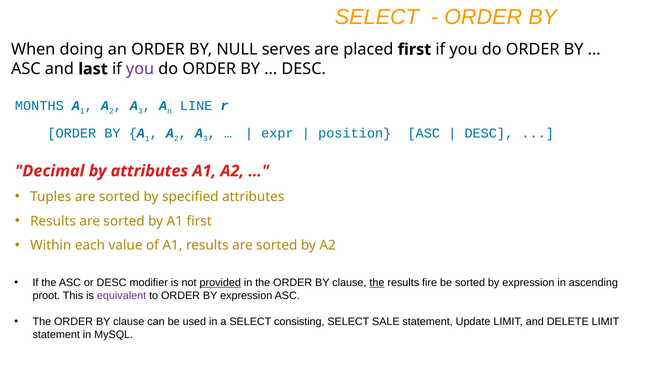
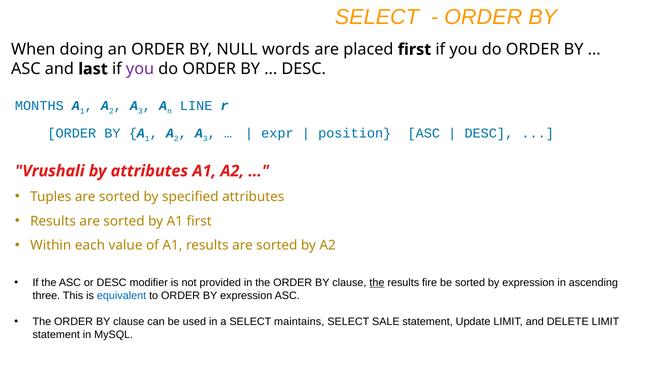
serves: serves -> words (286, 49)
Decimal: Decimal -> Vrushali (50, 171)
provided underline: present -> none (220, 283)
proot: proot -> three (46, 296)
equivalent colour: purple -> blue (122, 296)
consisting: consisting -> maintains (299, 322)
